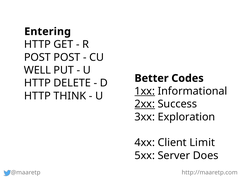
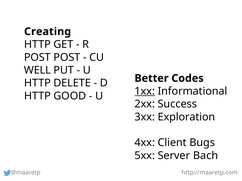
Entering: Entering -> Creating (48, 32)
THINK: THINK -> GOOD (70, 96)
2xx underline: present -> none (145, 104)
Limit: Limit -> Bugs (202, 143)
Does: Does -> Bach (206, 156)
